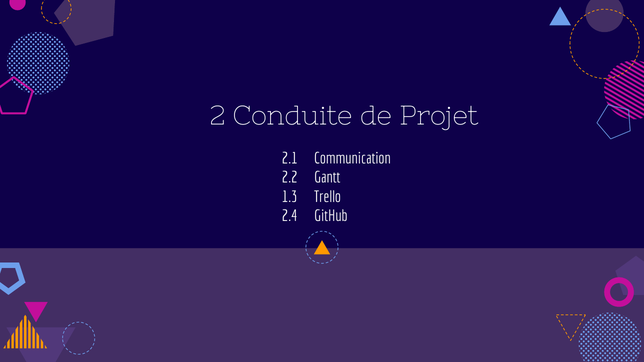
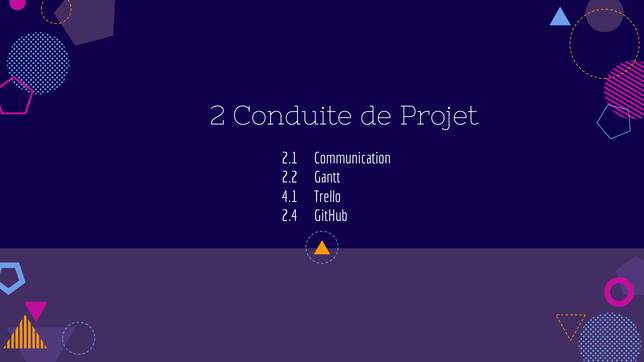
1.3: 1.3 -> 4.1 (290, 197)
